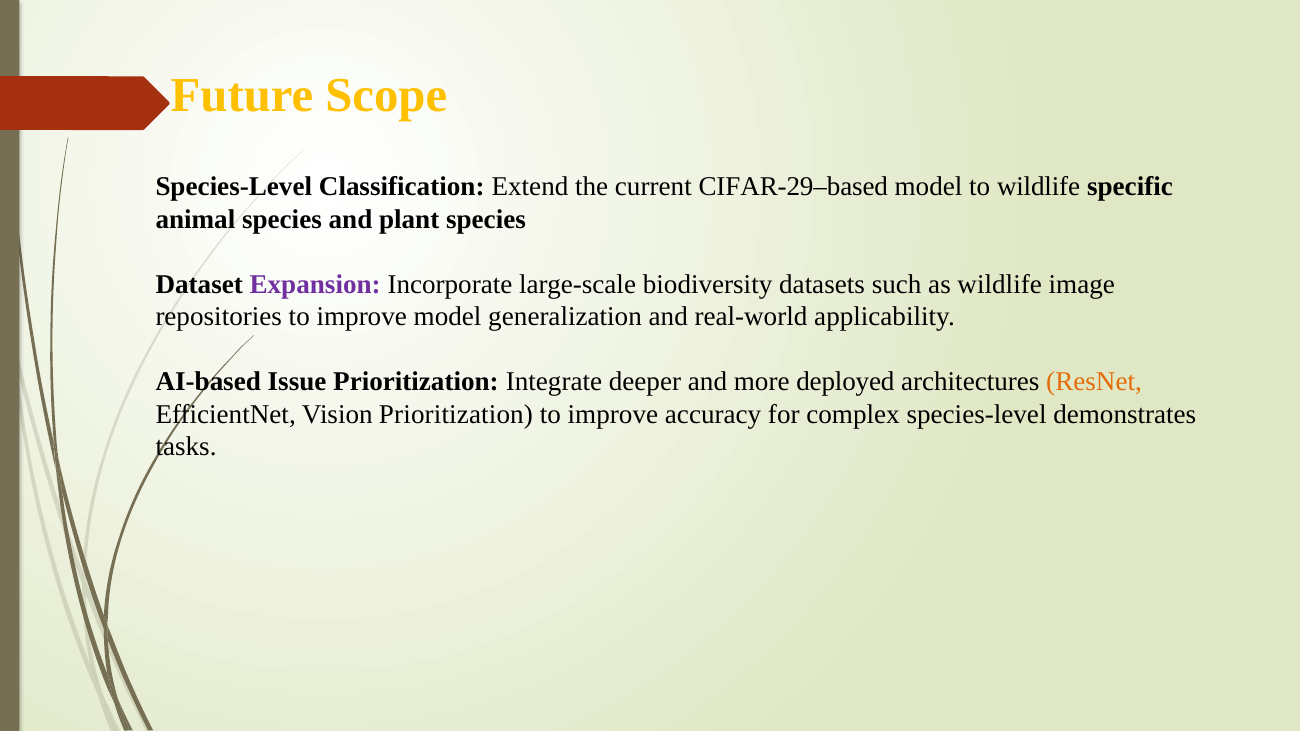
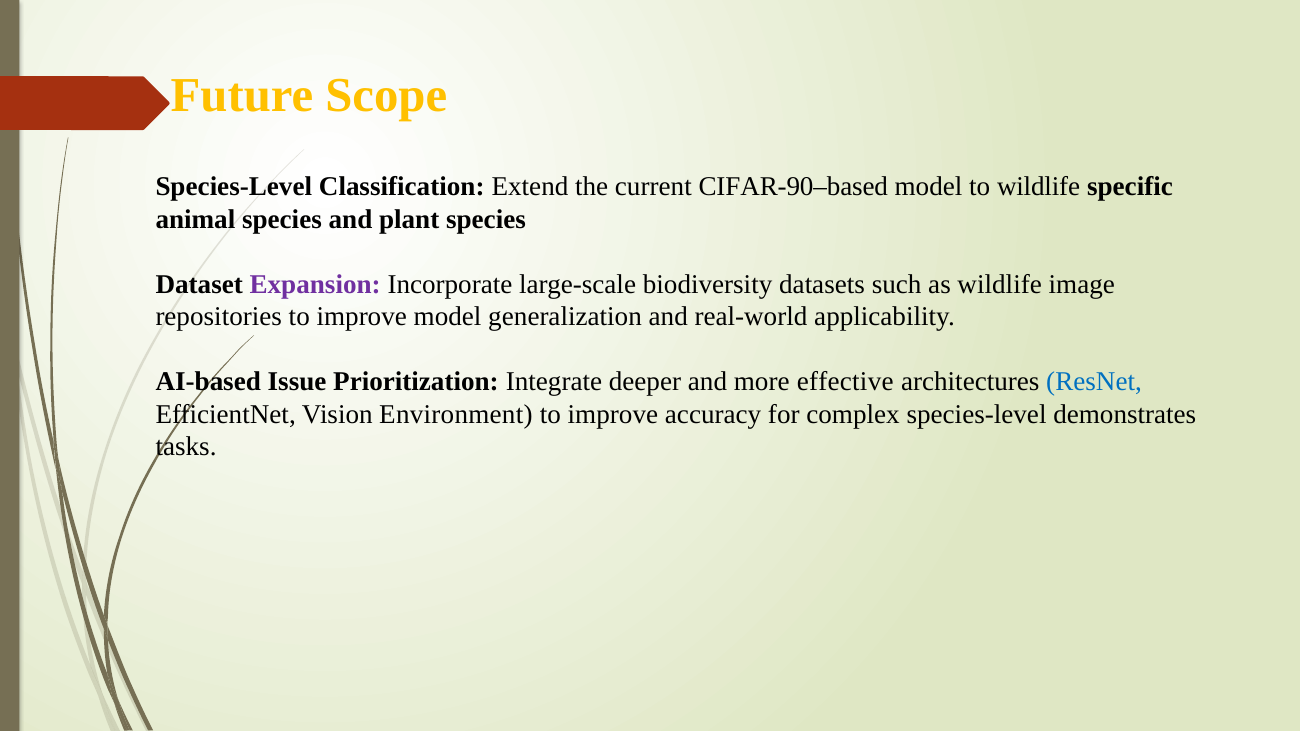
CIFAR-29–based: CIFAR-29–based -> CIFAR-90–based (793, 187)
deployed: deployed -> effective (845, 382)
ResNet colour: orange -> blue (1094, 382)
Vision Prioritization: Prioritization -> Environment (456, 414)
